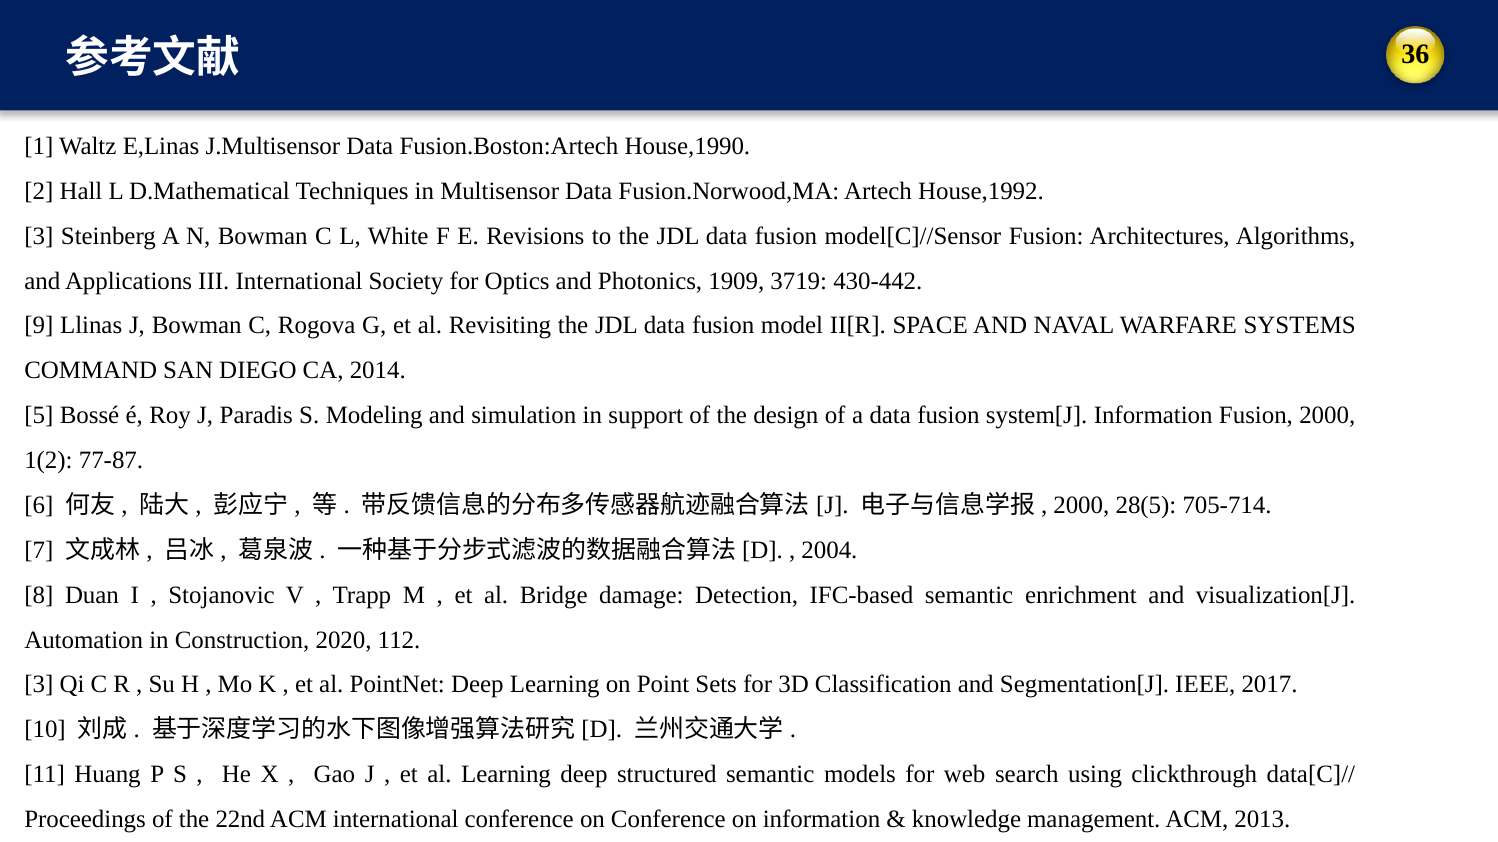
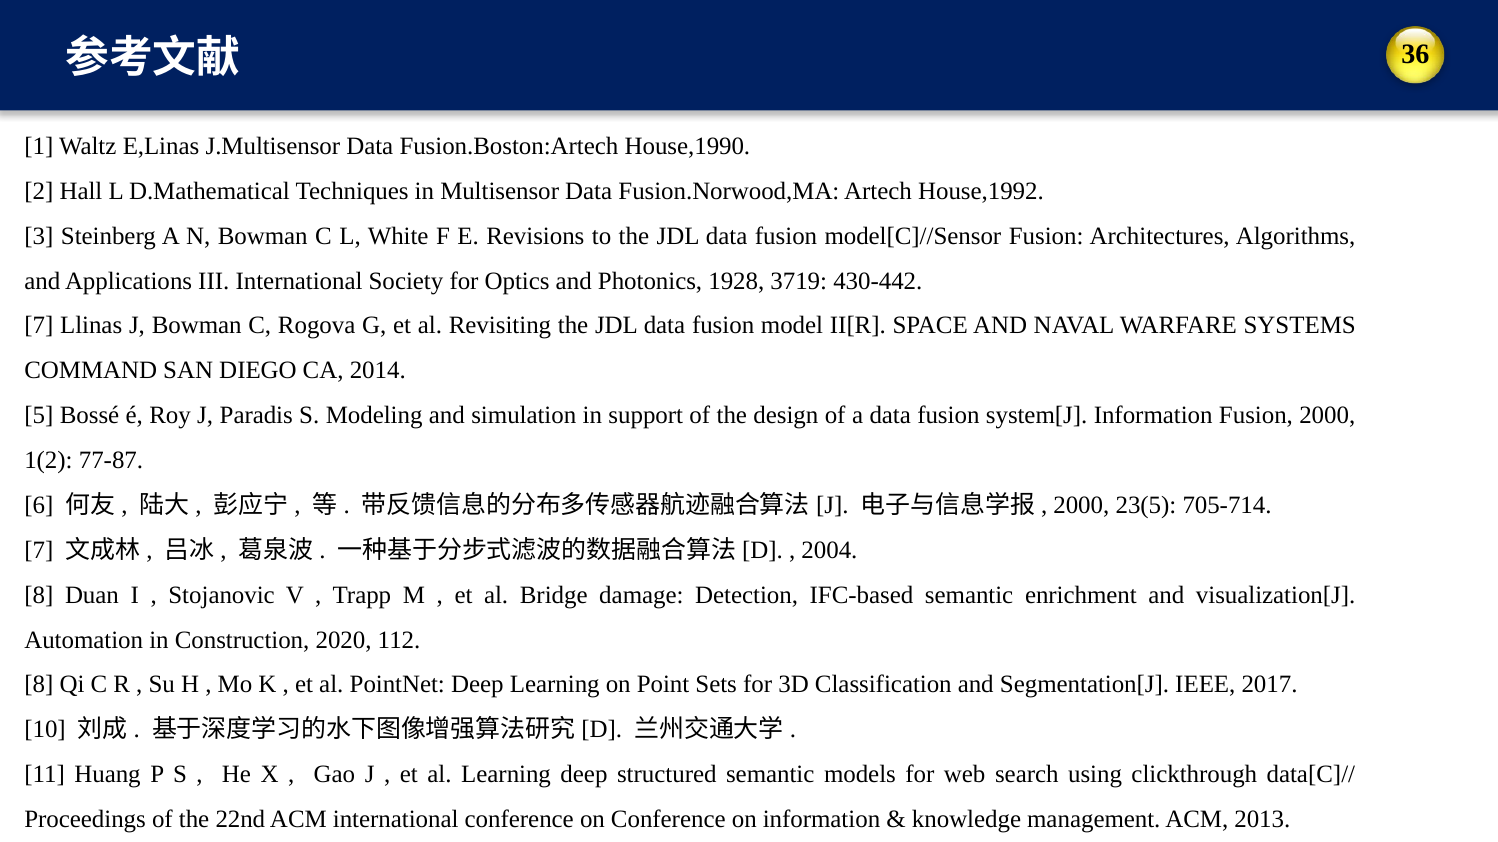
1909: 1909 -> 1928 (736, 281)
9: 9 -> 7 (39, 326)
28(5: 28(5 -> 23(5 (1146, 506)
3: 3 -> 8 (39, 685)
